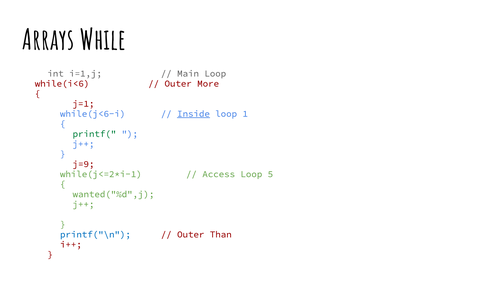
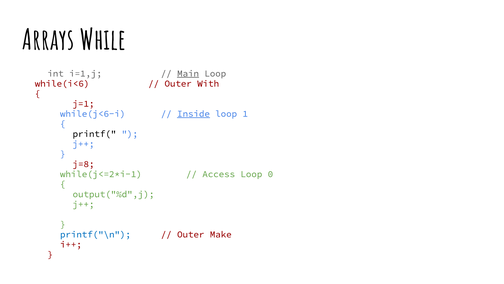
Main underline: none -> present (188, 73)
More: More -> With (208, 83)
printf( colour: green -> black (94, 134)
j=9: j=9 -> j=8 (84, 164)
5: 5 -> 0 (270, 174)
wanted("%d",j: wanted("%d",j -> output("%d",j (114, 194)
Than: Than -> Make (221, 234)
